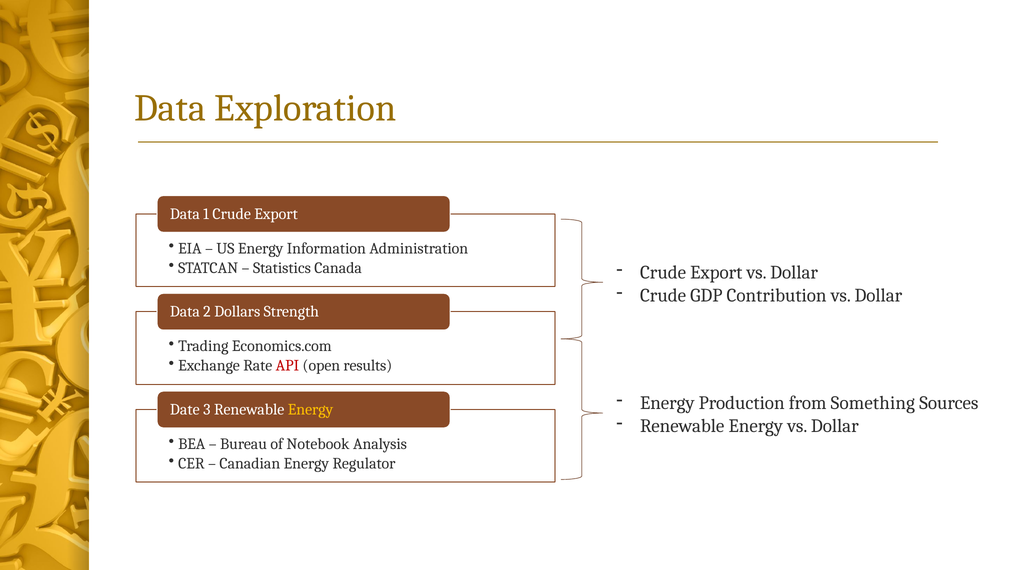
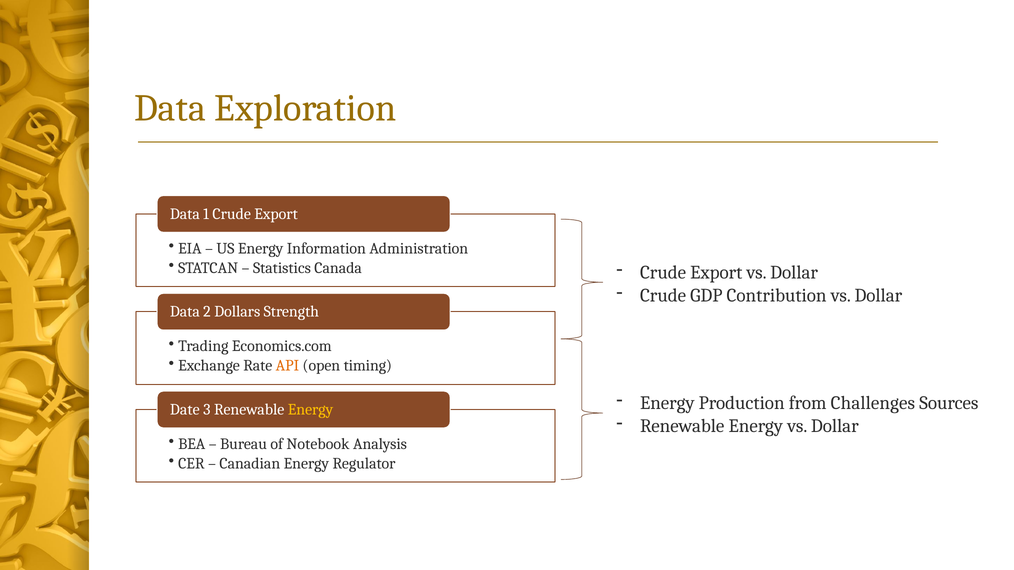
API colour: red -> orange (287, 366)
results: results -> timing (368, 366)
Something: Something -> Challenges (873, 404)
